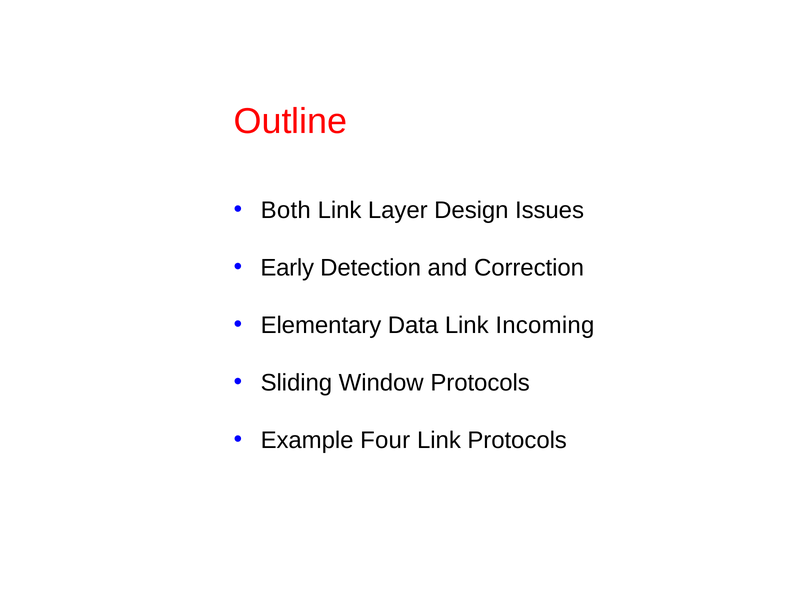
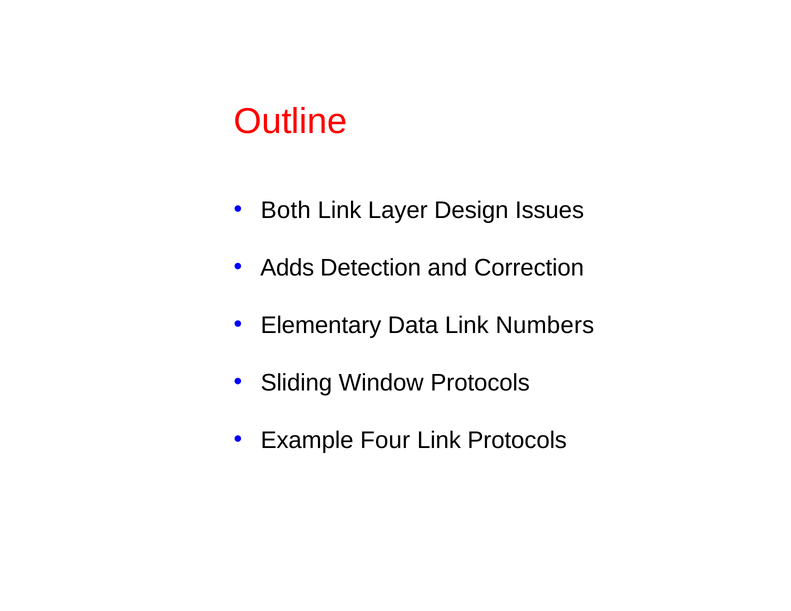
Early: Early -> Adds (287, 268)
Incoming: Incoming -> Numbers (545, 325)
